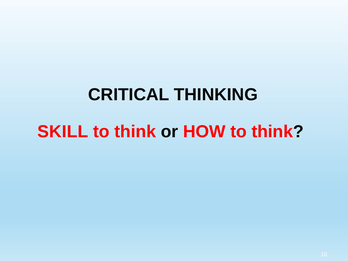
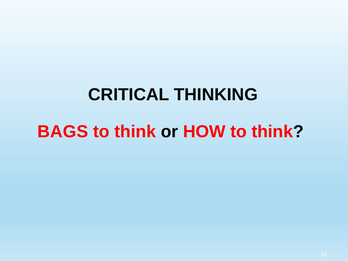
SKILL: SKILL -> BAGS (63, 132)
